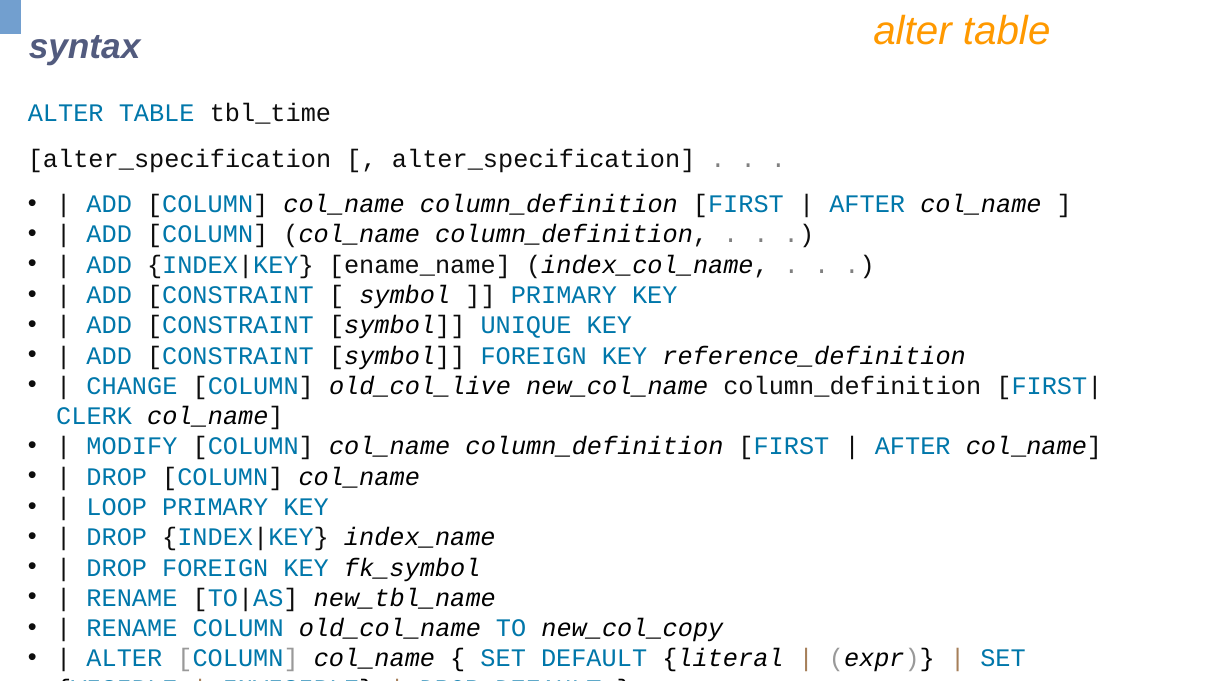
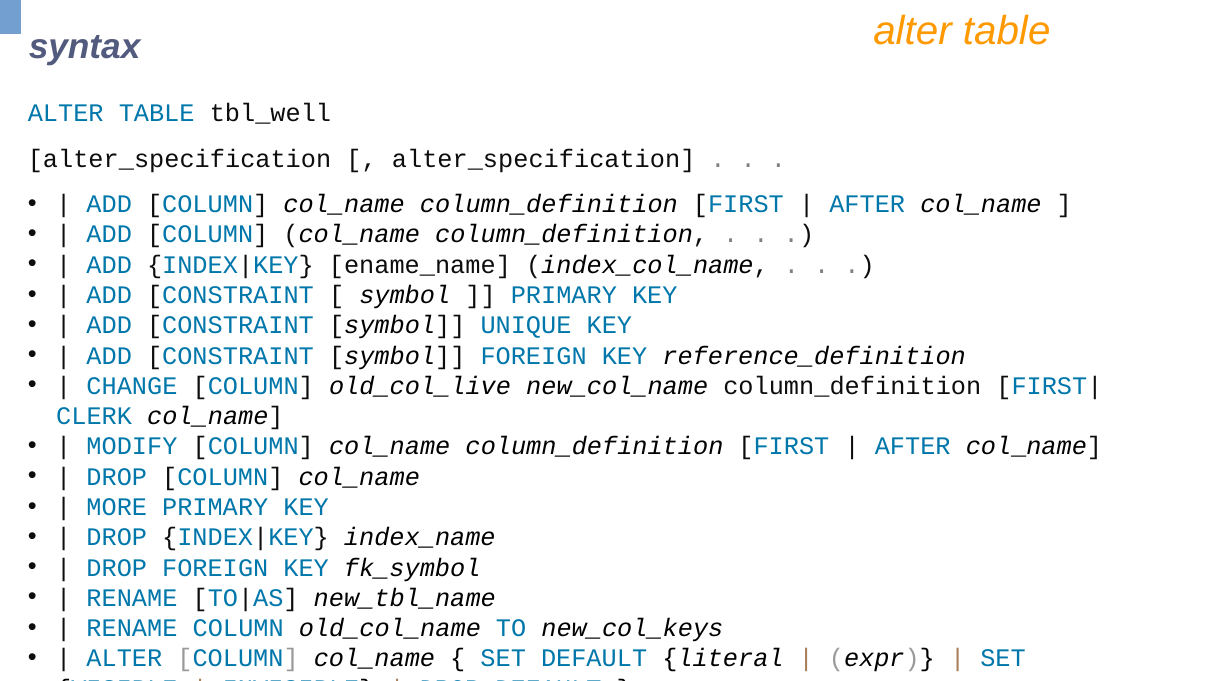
tbl_time: tbl_time -> tbl_well (270, 114)
LOOP: LOOP -> MORE (117, 507)
new_col_copy: new_col_copy -> new_col_keys (632, 628)
